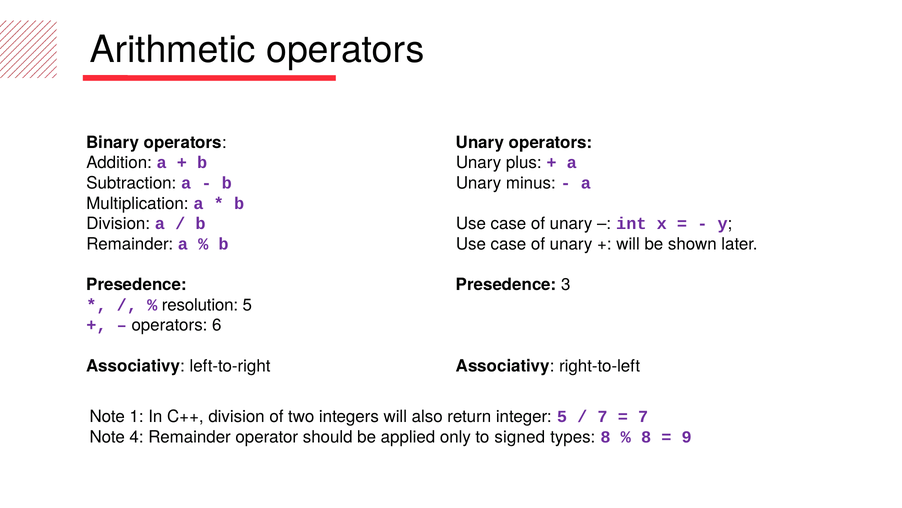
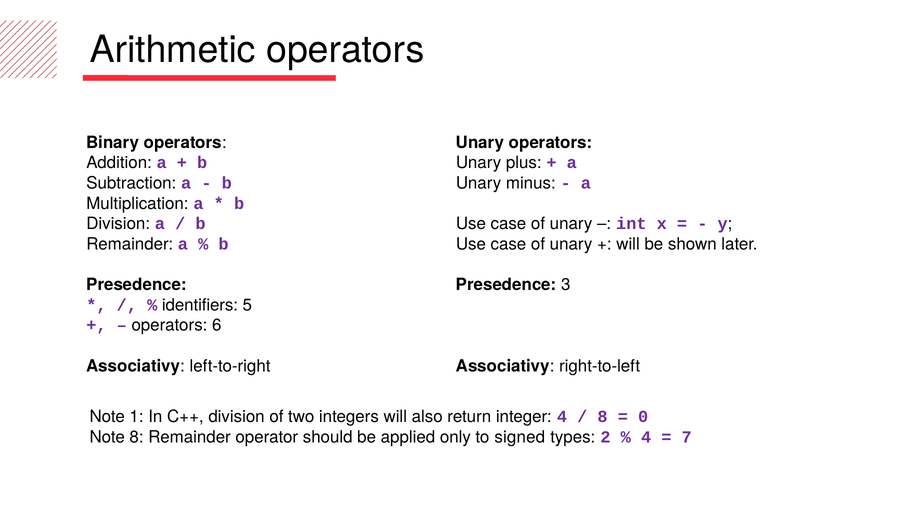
resolution: resolution -> identifiers (200, 305)
integer 5: 5 -> 4 (562, 416)
7: 7 -> 8 (603, 416)
7: 7 -> 0 (643, 416)
Note 4: 4 -> 8 (137, 437)
types 8: 8 -> 2 (606, 437)
8: 8 -> 4 (646, 437)
9: 9 -> 7 (687, 437)
